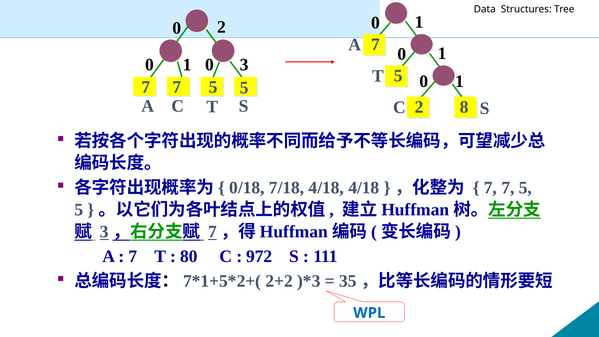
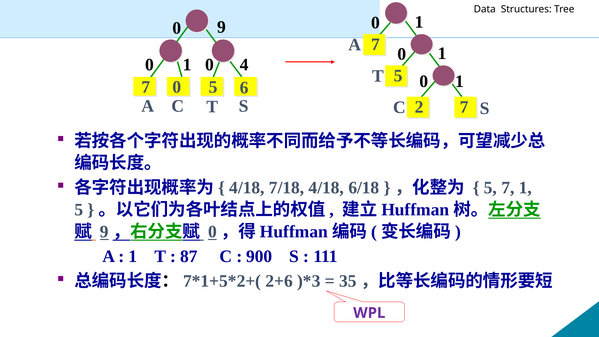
0 2: 2 -> 9 (222, 27)
0 3: 3 -> 4 (244, 65)
7: 7 -> 0 (177, 87)
5: 5 -> 6 (244, 88)
2 8: 8 -> 7 (464, 107)
0/18: 0/18 -> 4/18 (247, 188)
4/18 4/18: 4/18 -> 6/18 (364, 188)
7: 7 -> 5 (490, 188)
5: 5 -> 1 (525, 188)
3: 3 -> 9 (104, 232)
7: 7 -> 0 (212, 232)
7: 7 -> 1 (133, 256)
80: 80 -> 87 (189, 256)
972: 972 -> 900 (259, 256)
2+2: 2+2 -> 2+6 (279, 281)
WPL colour: blue -> purple (369, 313)
